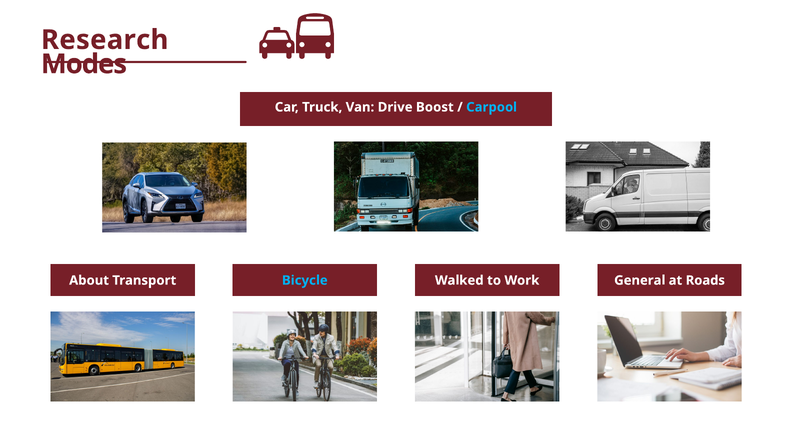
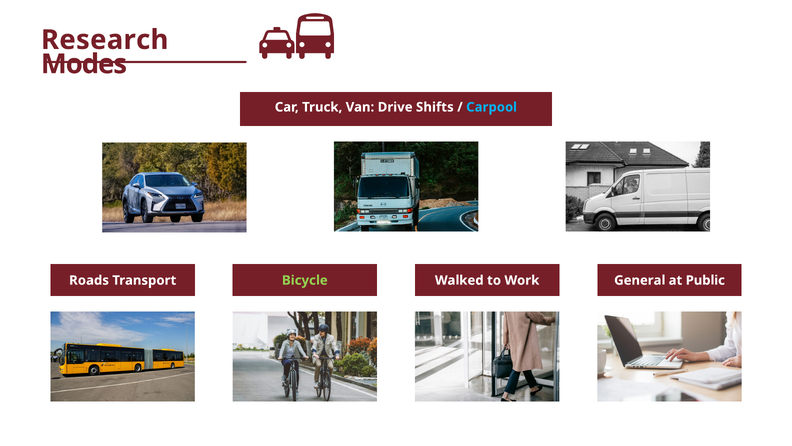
Boost: Boost -> Shifts (435, 107)
About: About -> Roads (89, 280)
Bicycle colour: light blue -> light green (305, 280)
Roads: Roads -> Public (705, 280)
